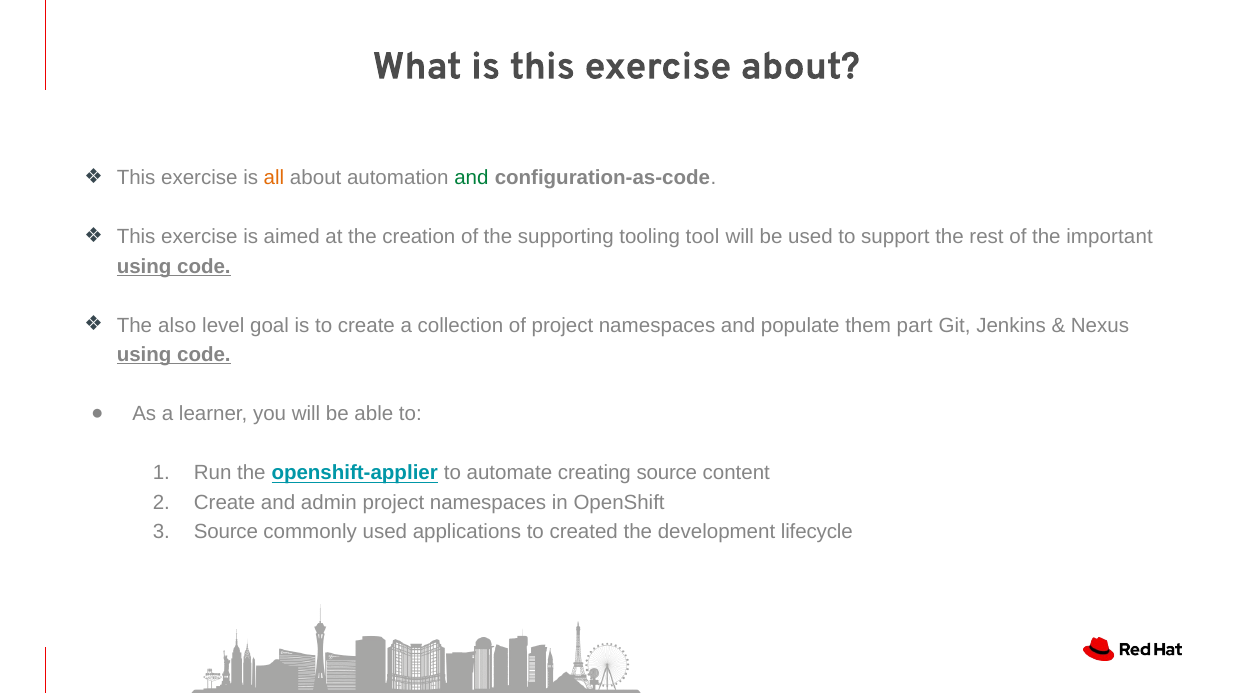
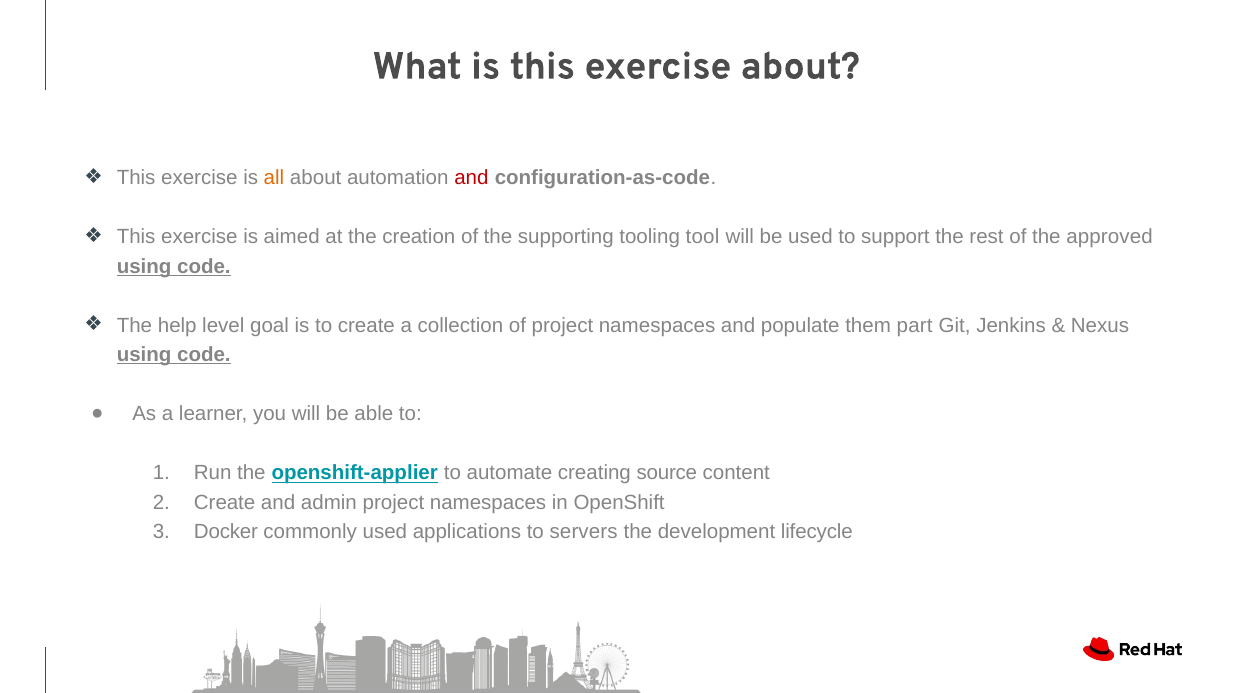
and colour: green -> red (471, 178)
important: important -> approved (1110, 237)
also: also -> help (177, 326)
Source: Source -> Docker (226, 533)
created: created -> servers (584, 533)
